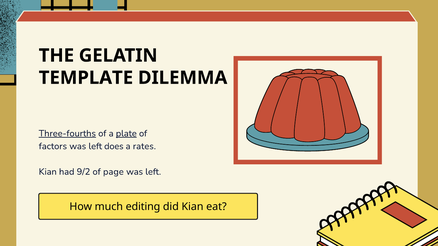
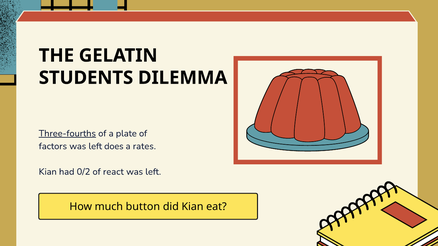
TEMPLATE: TEMPLATE -> STUDENTS (86, 78)
plate underline: present -> none (126, 134)
9/2: 9/2 -> 0/2 (83, 172)
page: page -> react (113, 172)
editing: editing -> button (143, 207)
